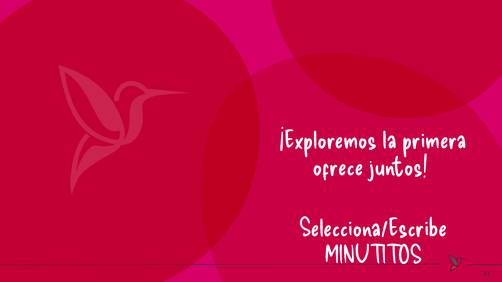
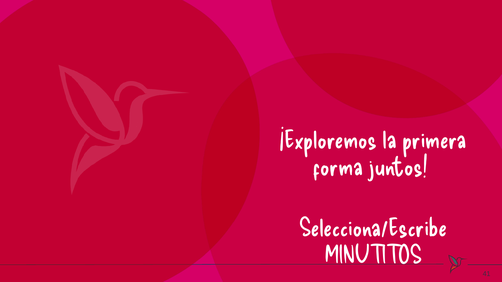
ofrece: ofrece -> forma (338, 167)
